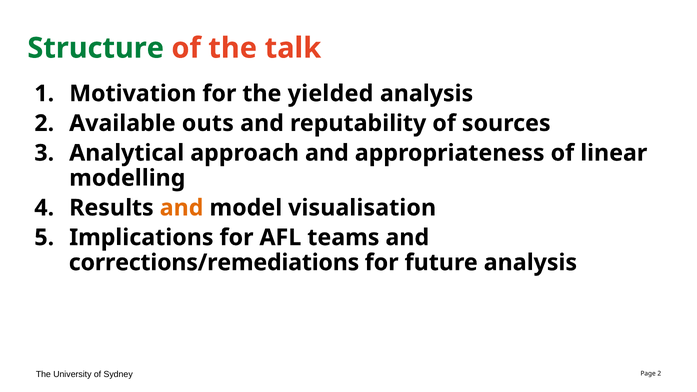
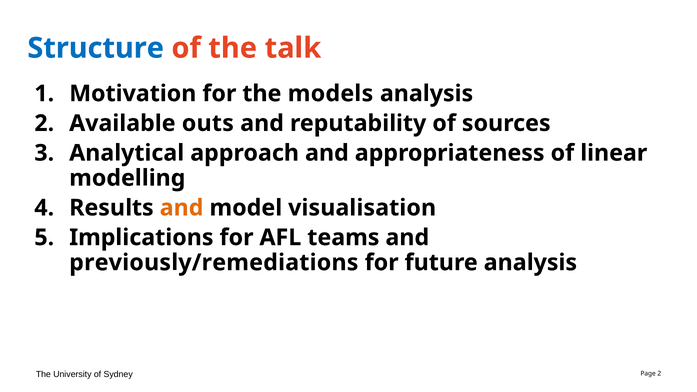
Structure colour: green -> blue (96, 48)
yielded: yielded -> models (331, 94)
corrections/remediations: corrections/remediations -> previously/remediations (214, 263)
